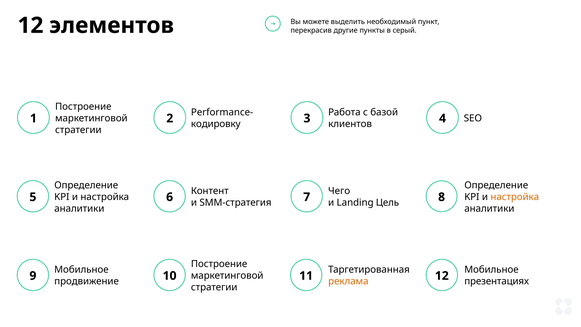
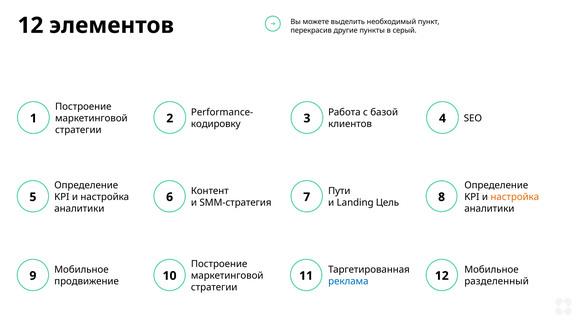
Чего: Чего -> Пути (339, 191)
реклама colour: orange -> blue (348, 281)
презентациях: презентациях -> разделенный (497, 281)
